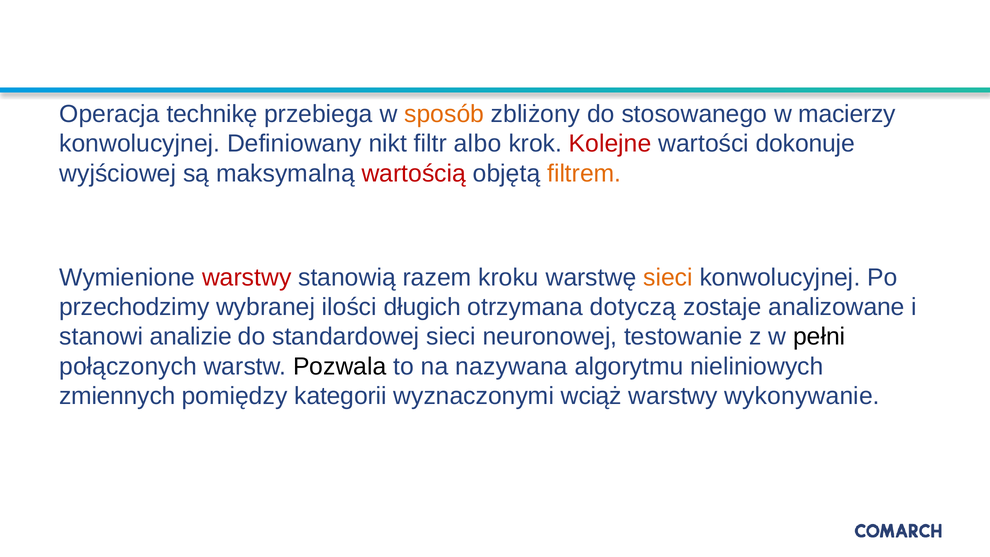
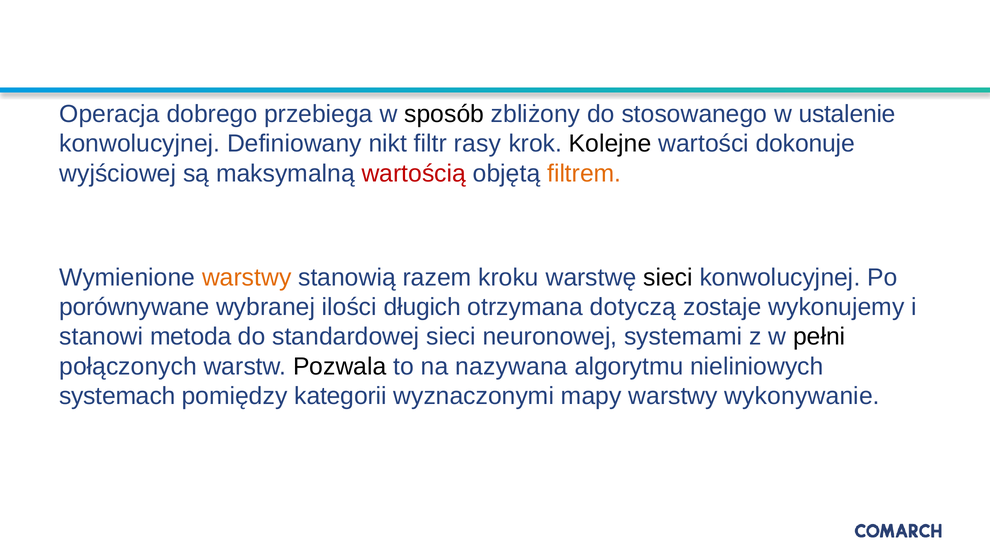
technikę: technikę -> dobrego (212, 114)
sposób colour: orange -> black (444, 114)
macierzy: macierzy -> ustalenie (847, 114)
albo: albo -> rasy (478, 144)
Kolejne colour: red -> black (610, 144)
warstwy colour: red -> orange (247, 277)
sieci colour: orange -> black (668, 277)
przechodzimy: przechodzimy -> porównywane (134, 307)
analizowane: analizowane -> wykonujemy (836, 307)
analizie: analizie -> metoda (191, 337)
testowanie: testowanie -> systemami (683, 337)
zmiennych: zmiennych -> systemach (117, 396)
wciąż: wciąż -> mapy (591, 396)
